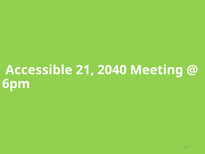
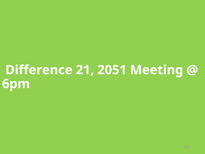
Accessible: Accessible -> Difference (39, 70)
2040: 2040 -> 2051 (112, 70)
